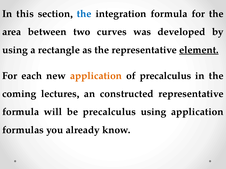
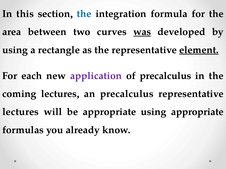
was underline: none -> present (142, 32)
application colour: orange -> purple (96, 76)
an constructed: constructed -> precalculus (127, 94)
formula: formula -> lectures (21, 112)
be precalculus: precalculus -> appropriate (109, 112)
using application: application -> appropriate (197, 112)
